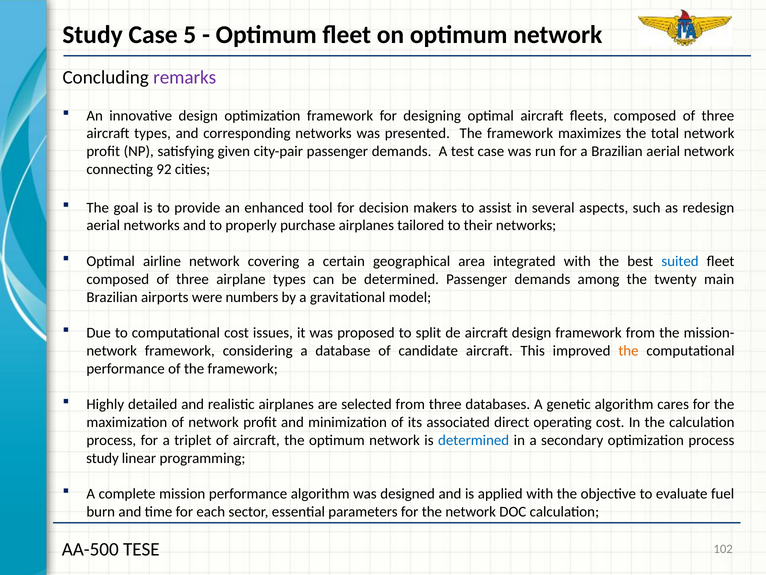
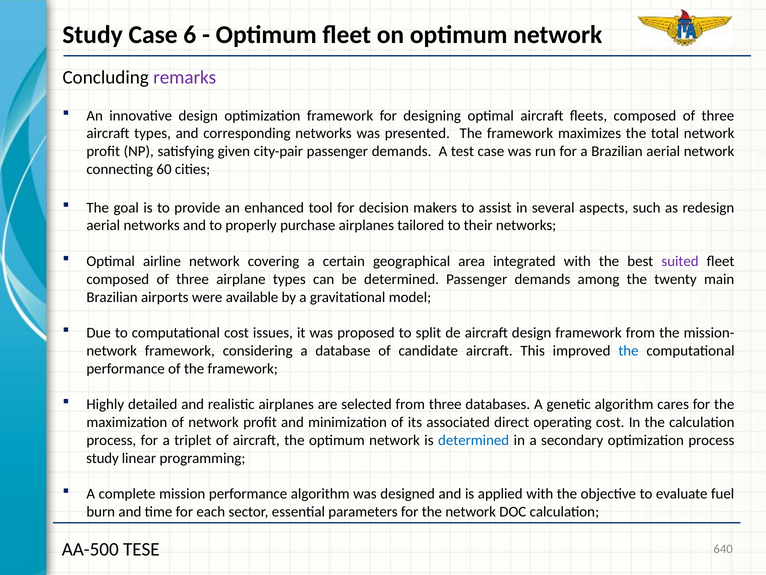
5: 5 -> 6 (190, 35)
92: 92 -> 60 (164, 169)
suited colour: blue -> purple (680, 261)
numbers: numbers -> available (252, 297)
the colour: orange -> blue (628, 351)
102: 102 -> 640 (723, 549)
